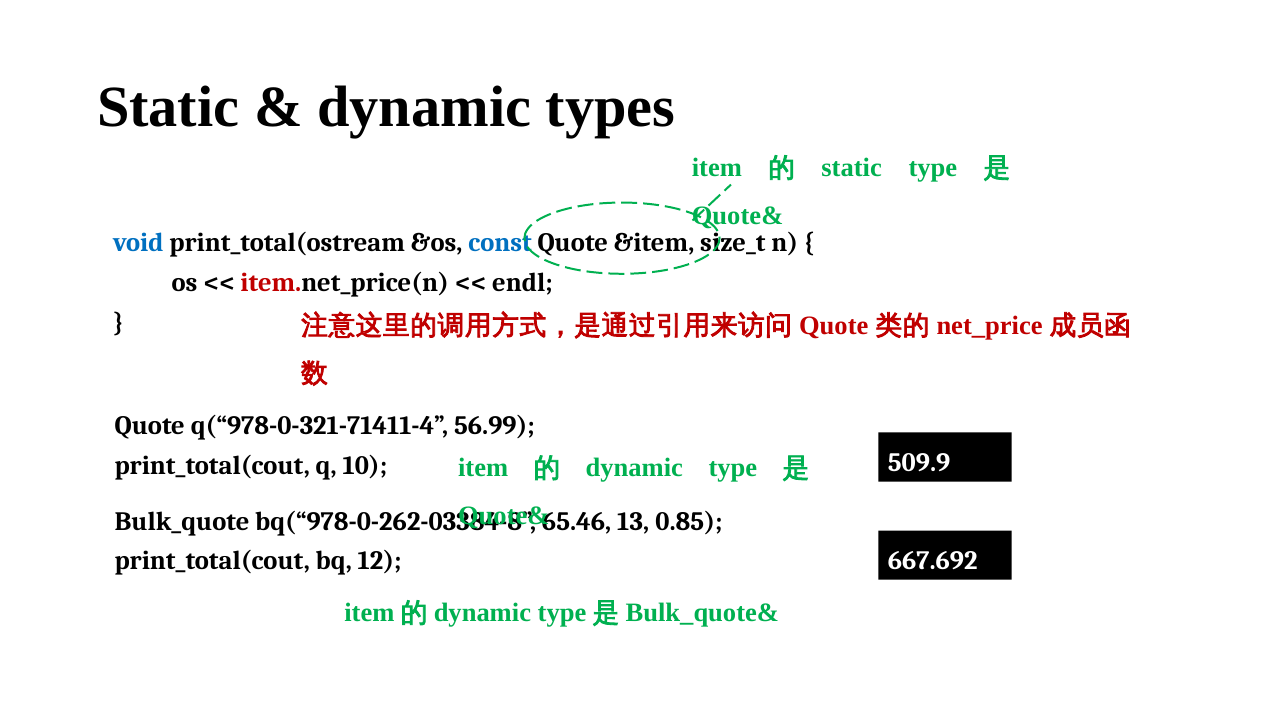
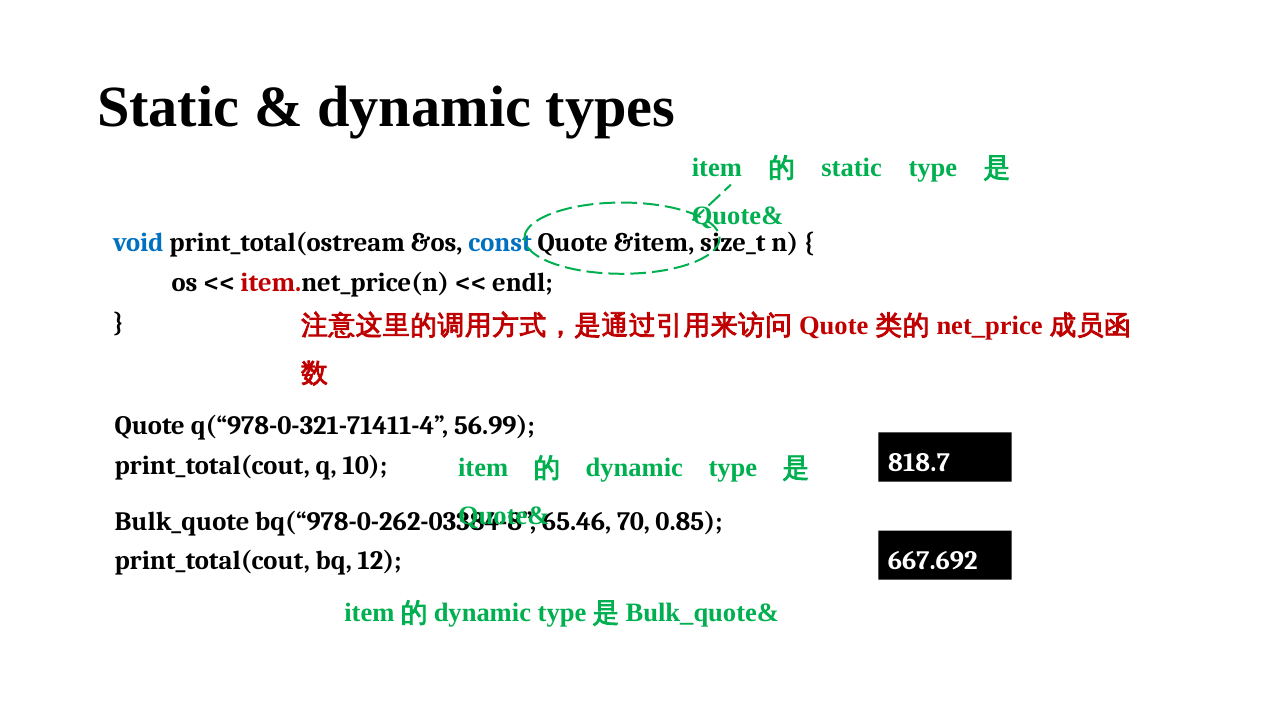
509.9: 509.9 -> 818.7 (919, 463)
13: 13 -> 70 (634, 521)
